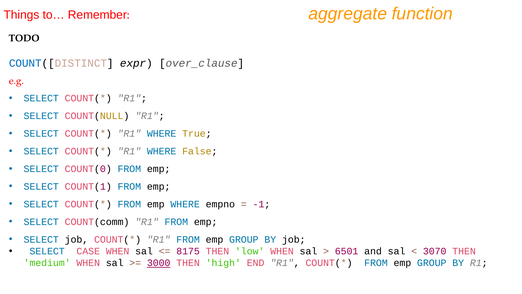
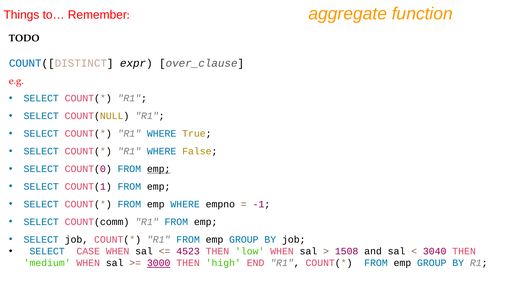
emp underline: none -> present (159, 169)
8175: 8175 -> 4523 (188, 251)
6501: 6501 -> 1508 (347, 251)
3070: 3070 -> 3040 (435, 251)
